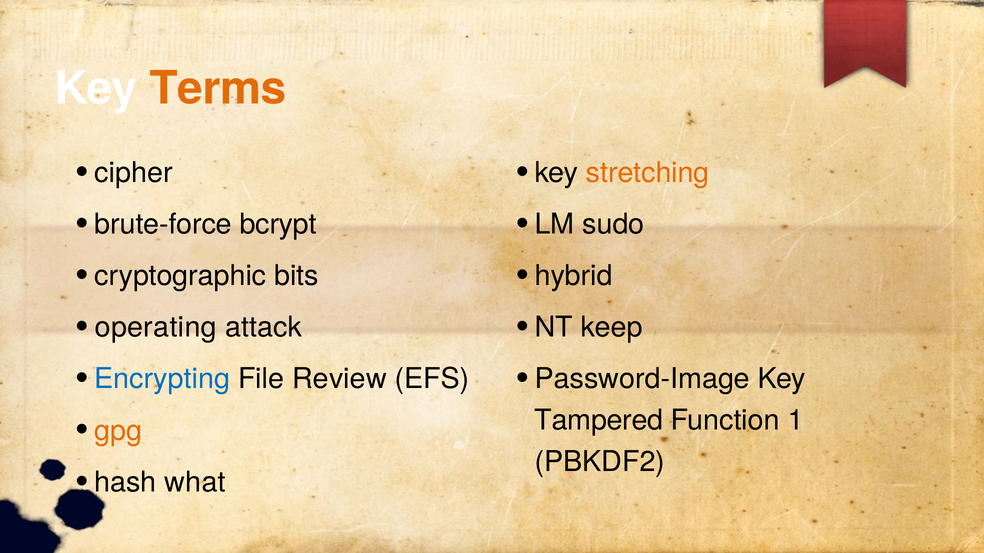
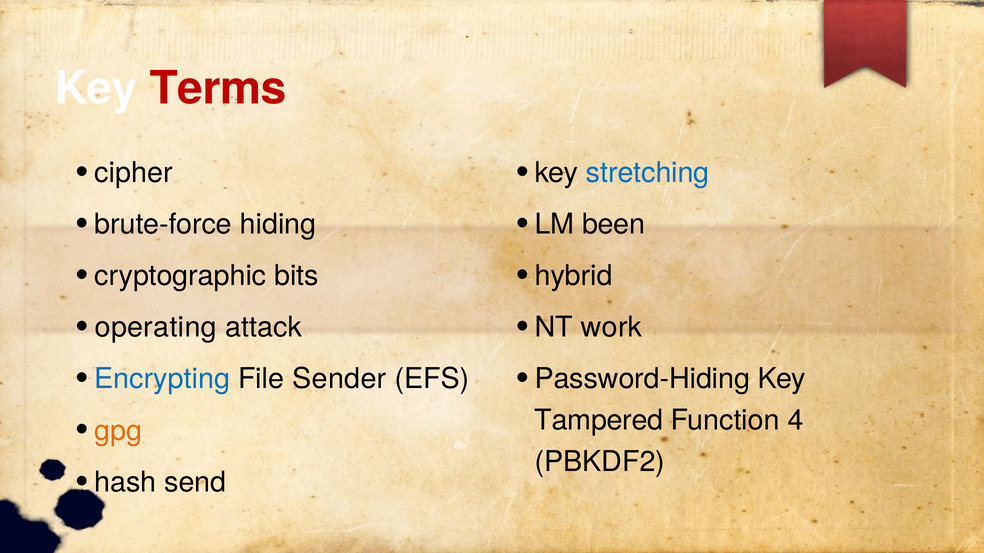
Terms colour: orange -> red (218, 89)
stretching colour: orange -> blue (648, 173)
bcrypt: bcrypt -> hiding (278, 225)
sudo: sudo -> been (614, 225)
keep: keep -> work (612, 328)
Review: Review -> Sender (339, 379)
Password-Image: Password-Image -> Password-Hiding (642, 379)
1: 1 -> 4 (796, 421)
what: what -> send (195, 483)
